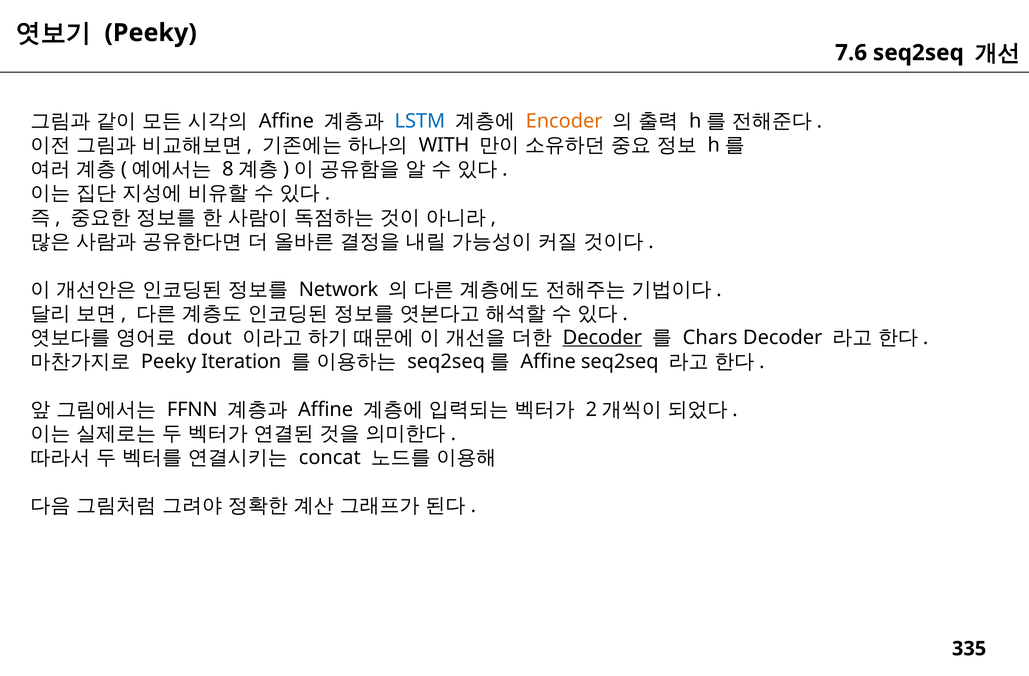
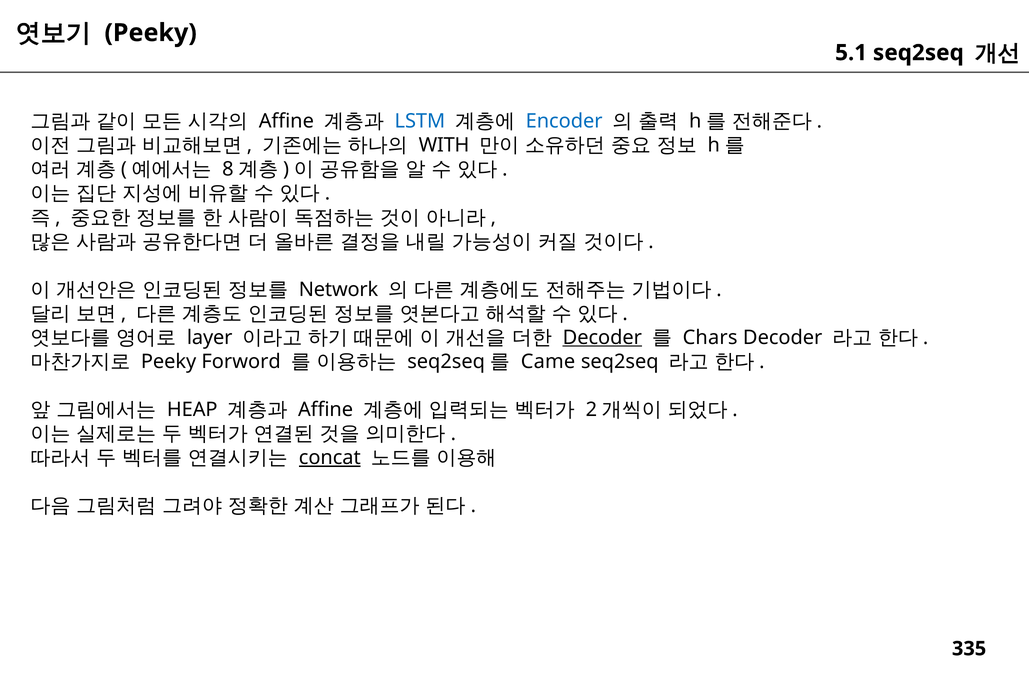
7.6: 7.6 -> 5.1 (851, 53)
Encoder colour: orange -> blue (564, 121)
dout: dout -> layer (210, 337)
Iteration: Iteration -> Forword (241, 361)
Affine: Affine -> Came (548, 361)
FFNN: FFNN -> HEAP (192, 410)
concat underline: none -> present (330, 458)
